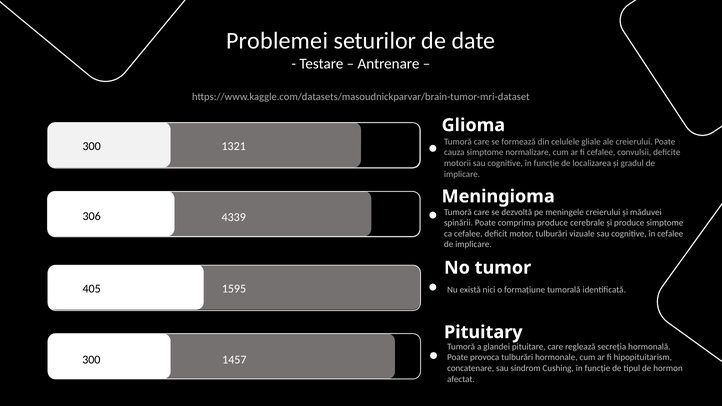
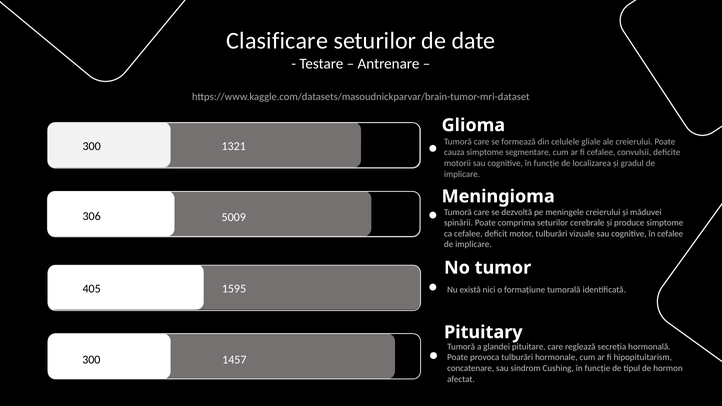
Problemei: Problemei -> Clasificare (277, 41)
normalizare: normalizare -> segmentare (528, 152)
4339: 4339 -> 5009 (234, 217)
comprima produce: produce -> seturilor (553, 223)
